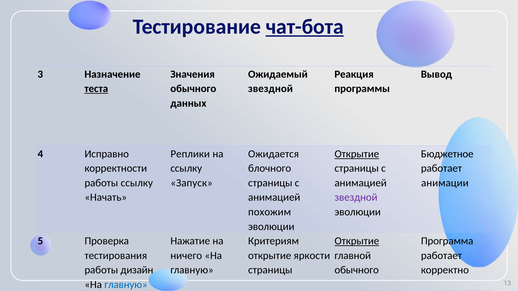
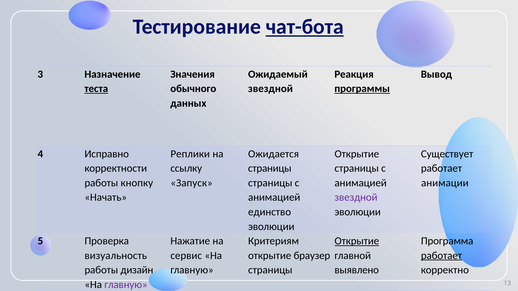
программы underline: none -> present (362, 89)
Открытие underline: present -> none (357, 154)
Бюджетное: Бюджетное -> Существует (447, 154)
блочного: блочного -> страницы (270, 169)
работы ссылку: ссылку -> кнопку (137, 183)
похожим: похожим -> единство (270, 212)
тестирования: тестирования -> визуальность (116, 256)
ничего: ничего -> сервис (186, 256)
яркости: яркости -> браузер (312, 256)
работает underline: none -> present (441, 256)
обычного: обычного -> выявлено (357, 270)
главную colour: blue -> purple (126, 285)
